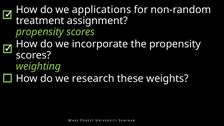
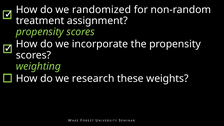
applications: applications -> randomized (102, 10)
